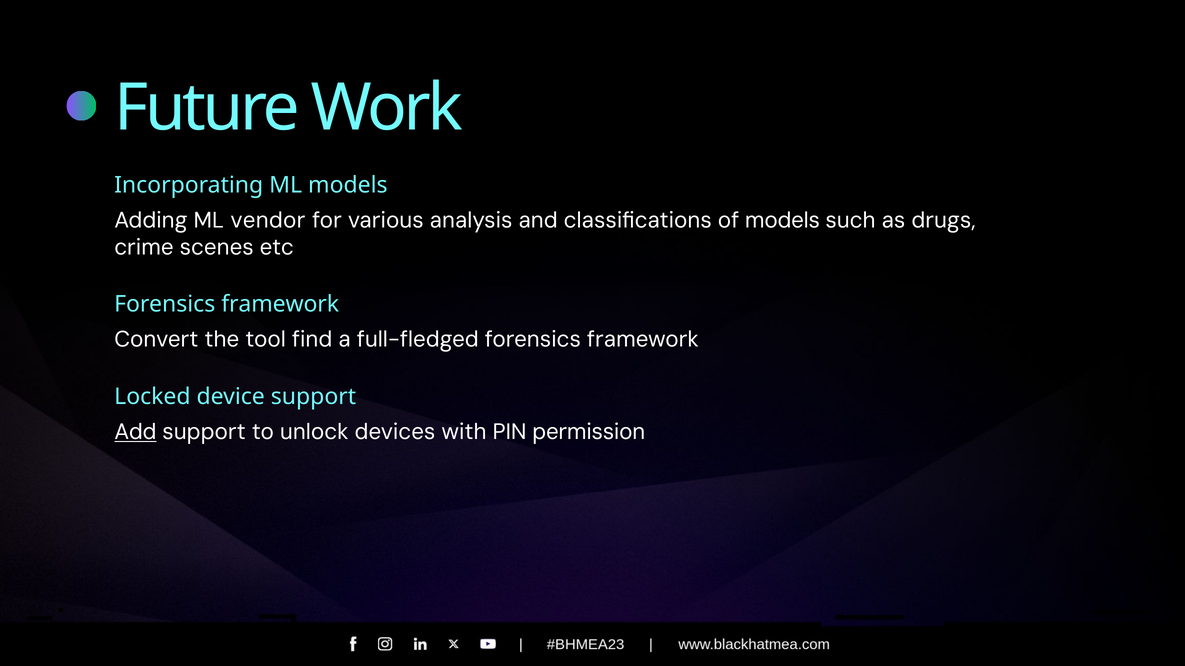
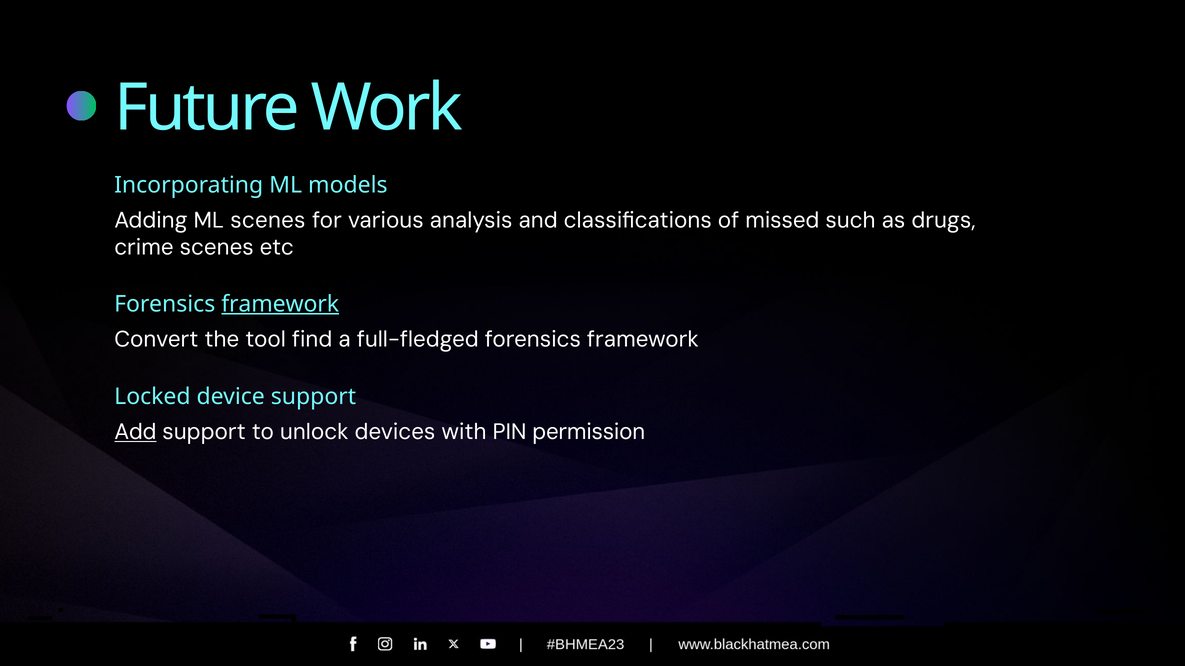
ML vendor: vendor -> scenes (268, 221)
of models: models -> missed (782, 221)
framework underline: none -> present (280, 304)
